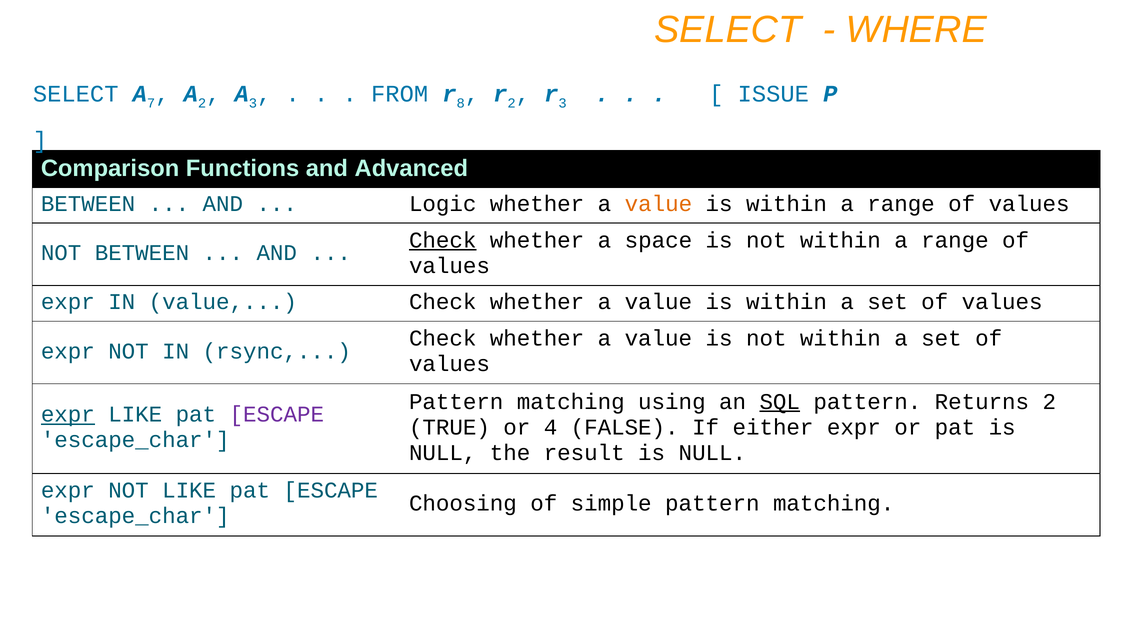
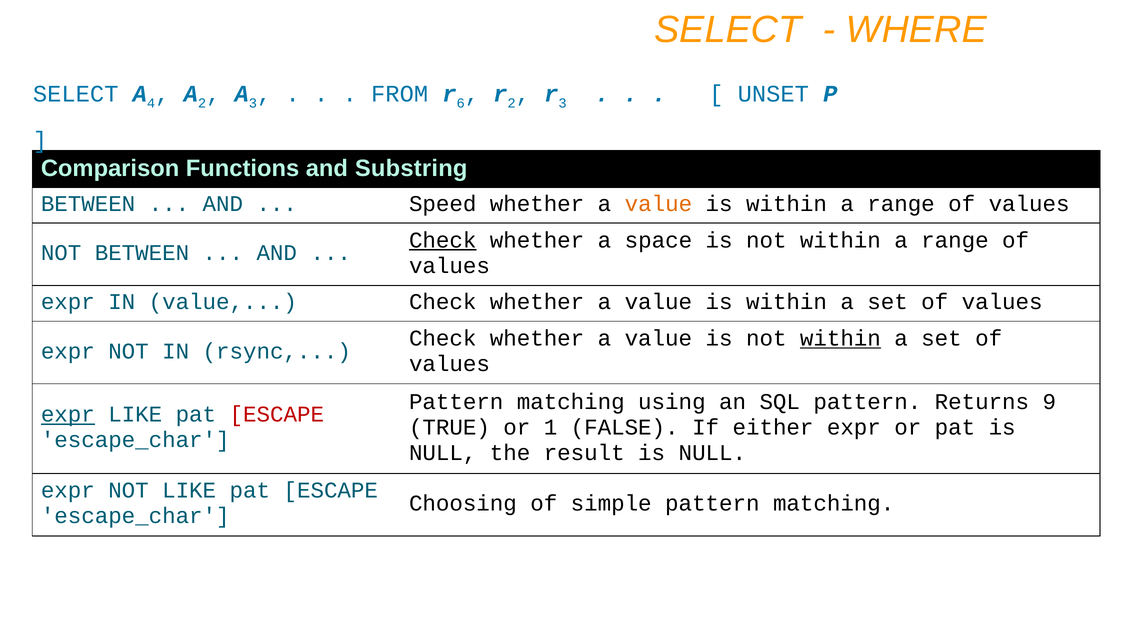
7: 7 -> 4 (151, 103)
8: 8 -> 6 (461, 103)
ISSUE: ISSUE -> UNSET (773, 94)
Advanced: Advanced -> Substring (411, 168)
Logic: Logic -> Speed (443, 204)
within underline: none -> present (840, 338)
SQL underline: present -> none (780, 402)
Returns 2: 2 -> 9 (1049, 402)
ESCAPE colour: purple -> red (277, 415)
4: 4 -> 1 (551, 427)
